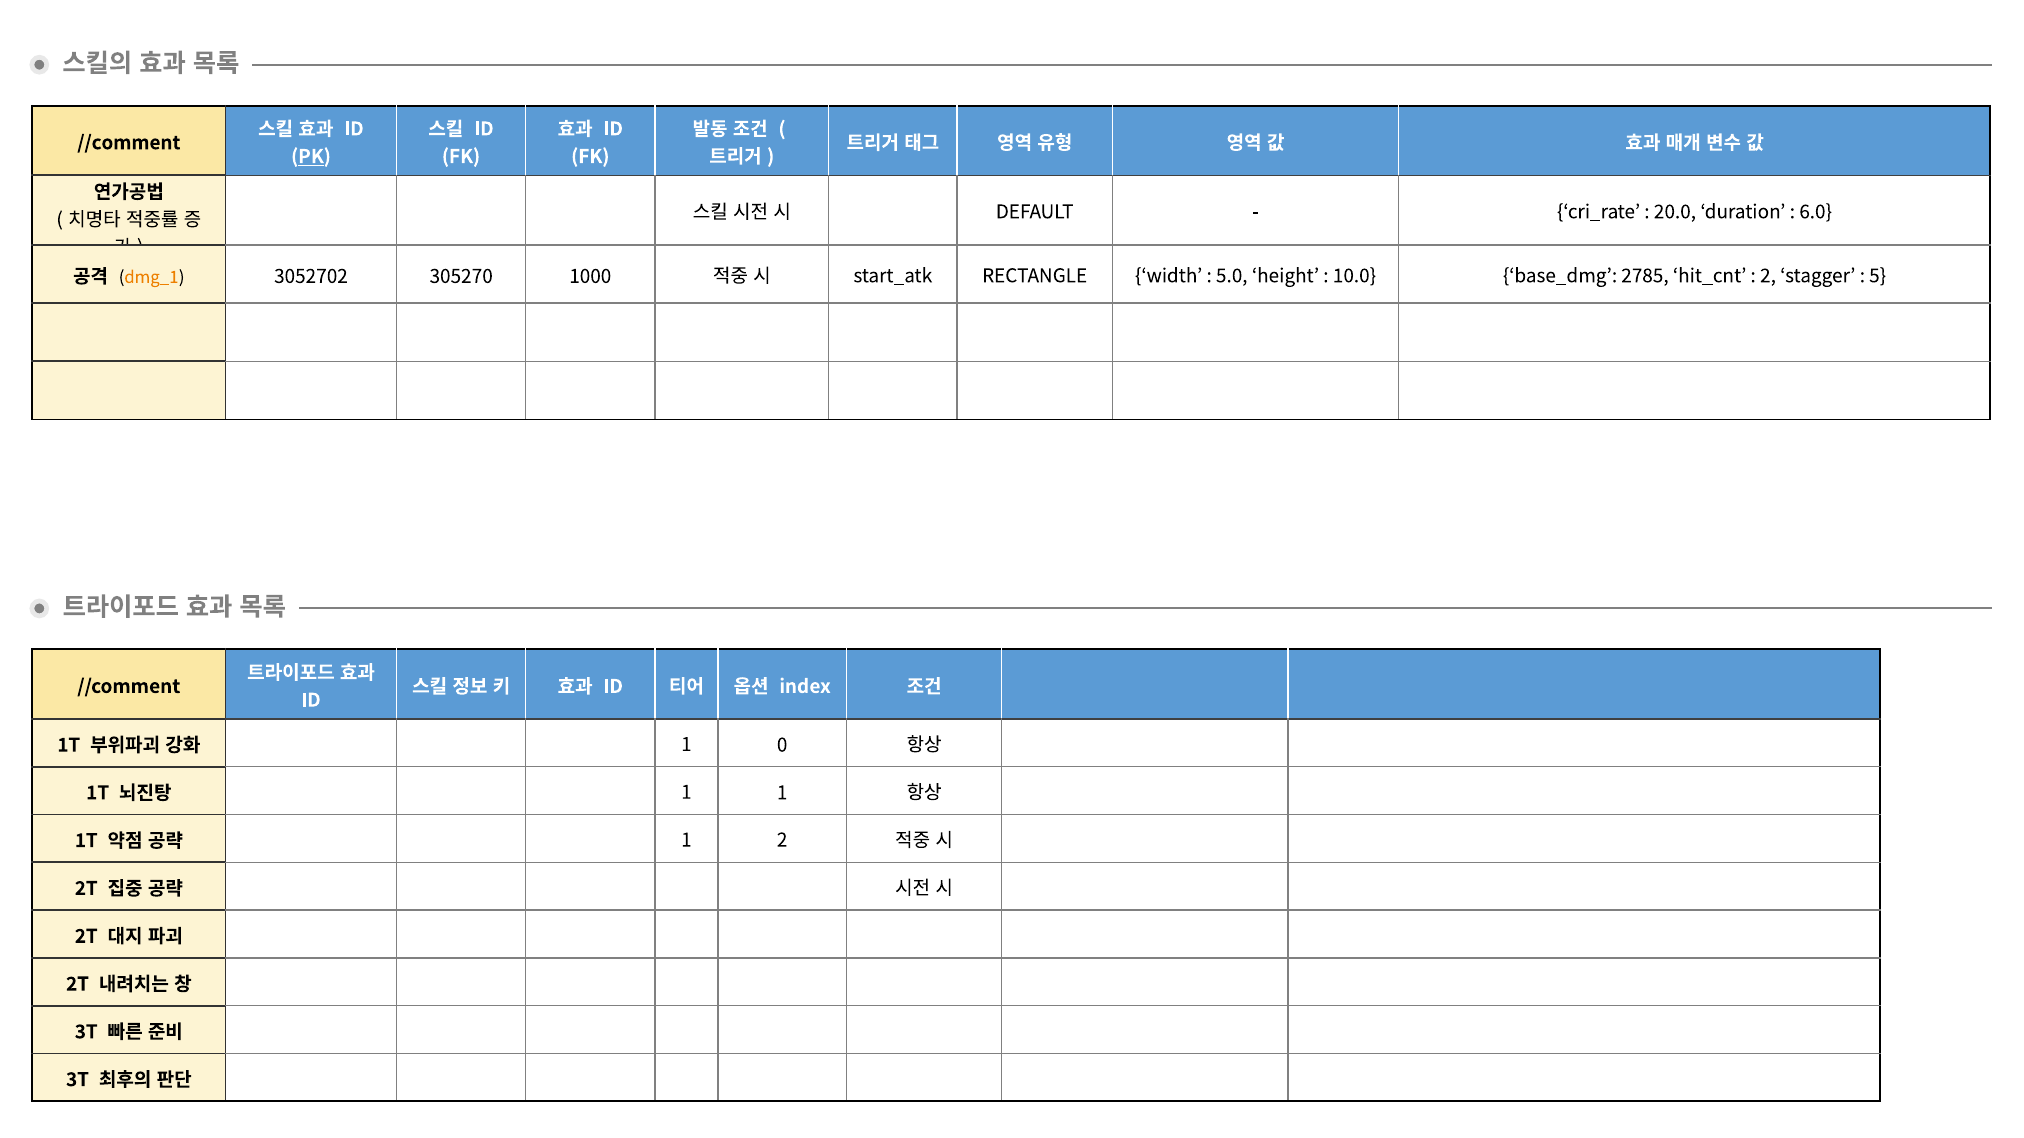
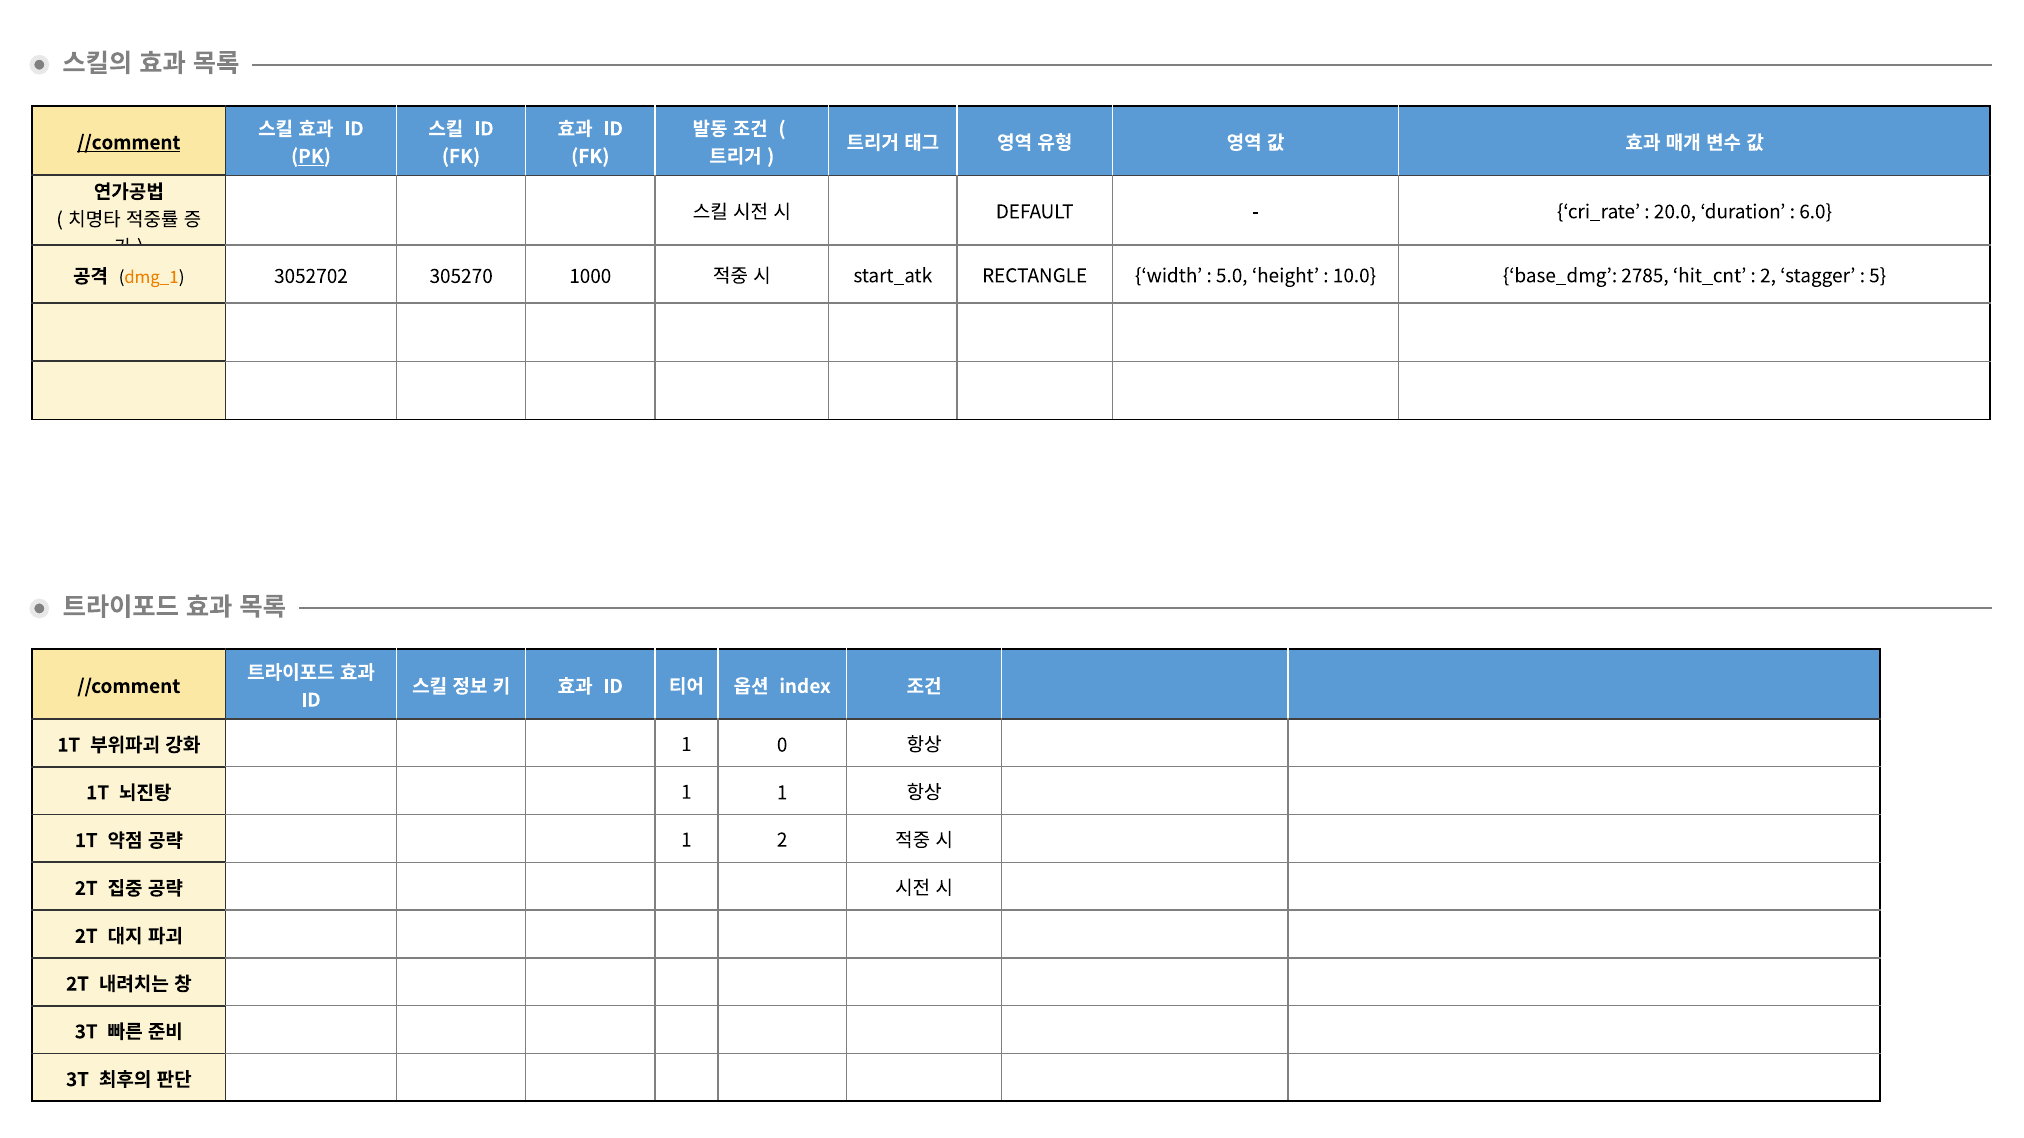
//comment underline: none -> present (129, 143)
